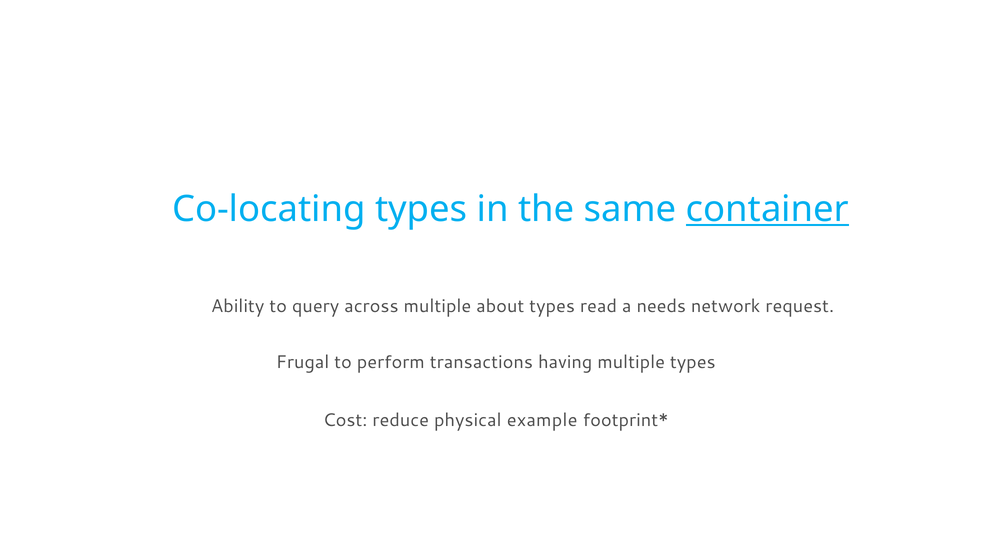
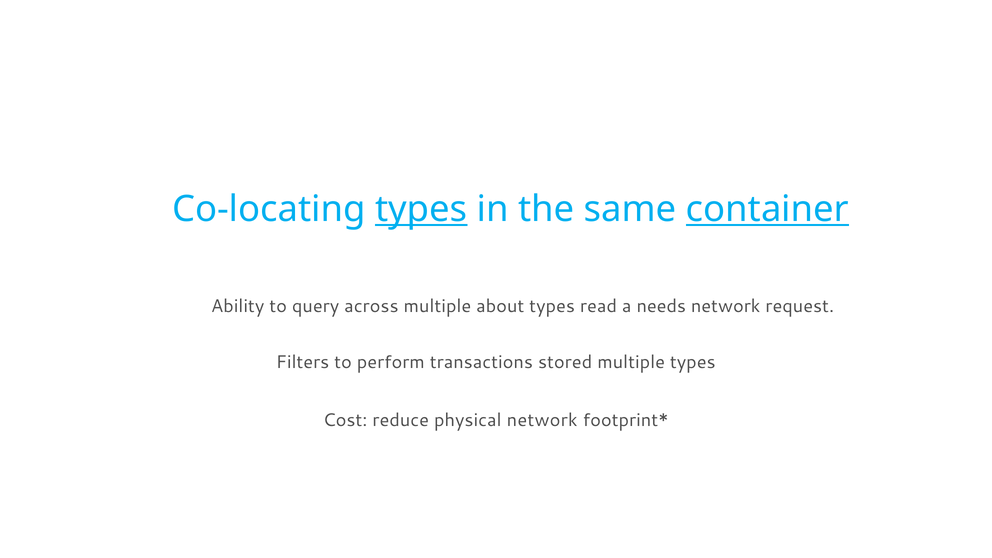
types underline: none -> present (421, 209)
Frugal: Frugal -> Filters (303, 362)
having: having -> stored (565, 362)
physical example: example -> network (542, 420)
